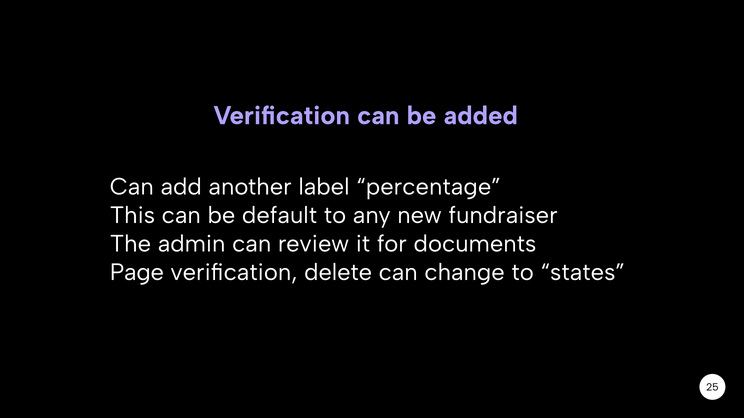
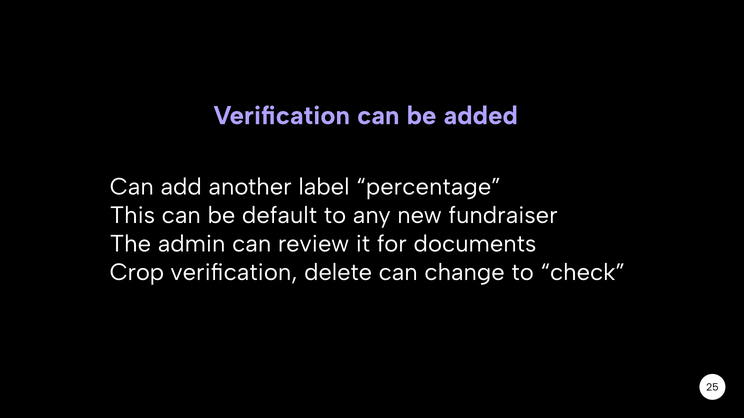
Page: Page -> Crop (137, 273)
states: states -> check (583, 273)
